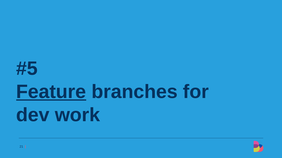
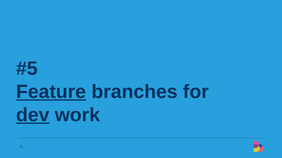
dev underline: none -> present (33, 115)
